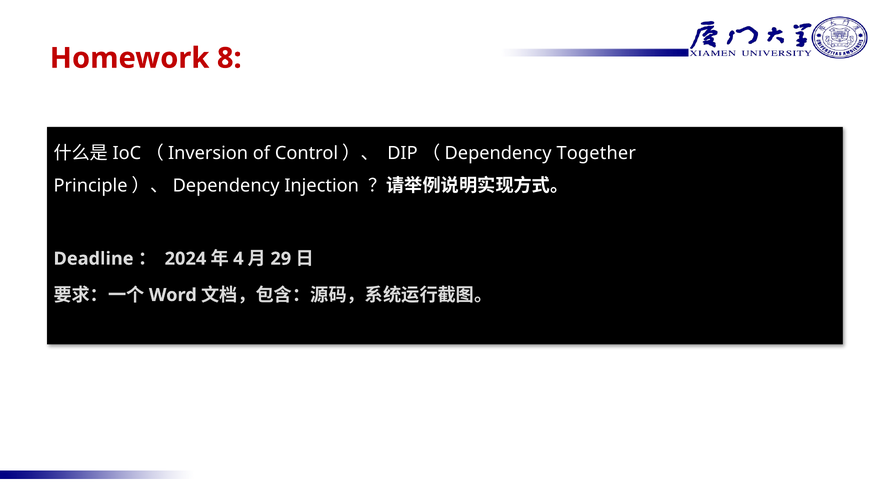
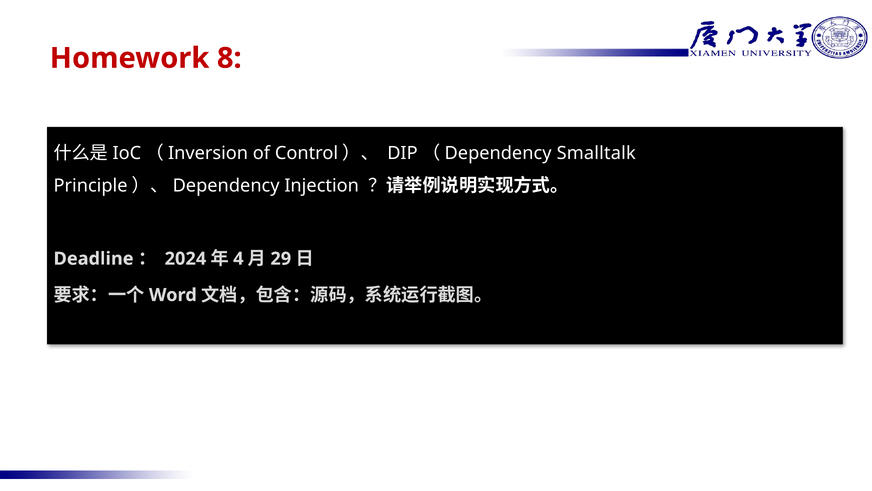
Together: Together -> Smalltalk (596, 153)
